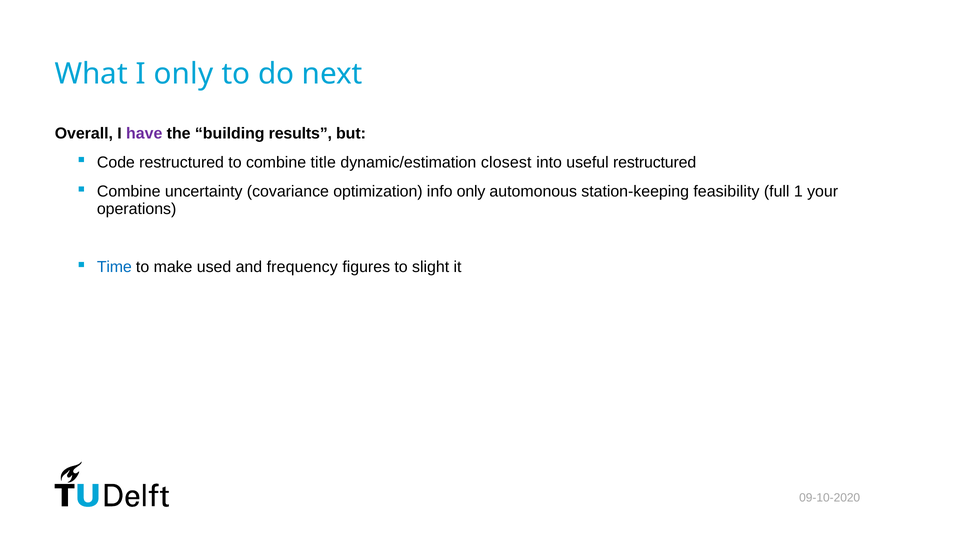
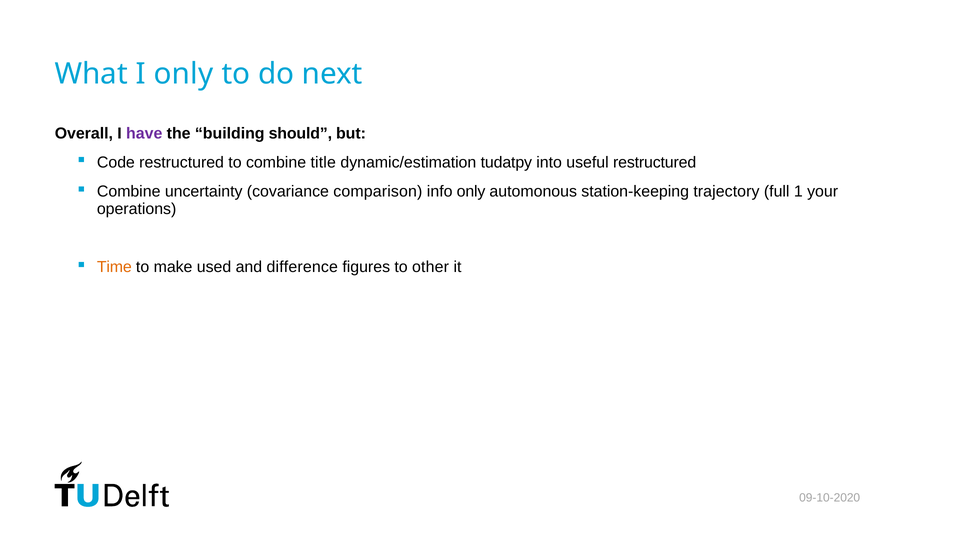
results: results -> should (300, 133)
closest: closest -> tudatpy (506, 162)
optimization: optimization -> comparison (378, 192)
feasibility: feasibility -> trajectory (726, 192)
Time colour: blue -> orange (114, 267)
frequency: frequency -> difference (302, 267)
slight: slight -> other (431, 267)
